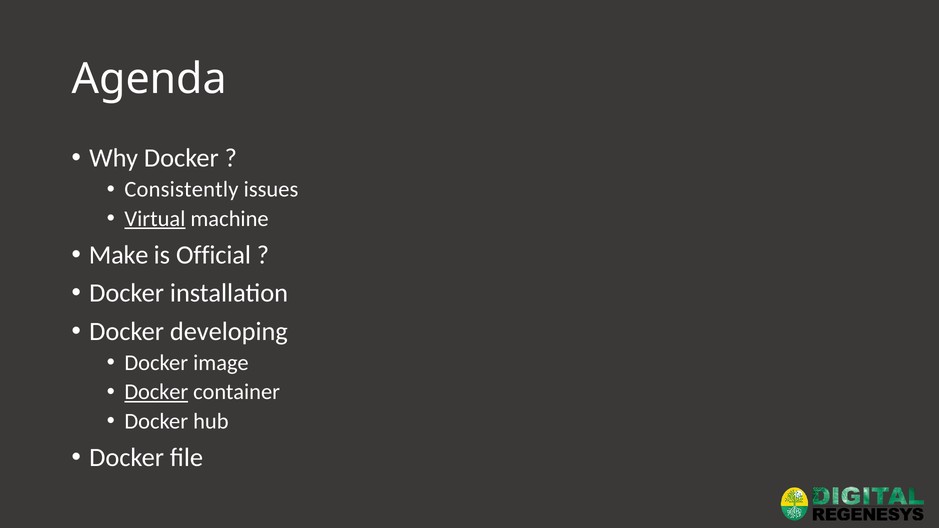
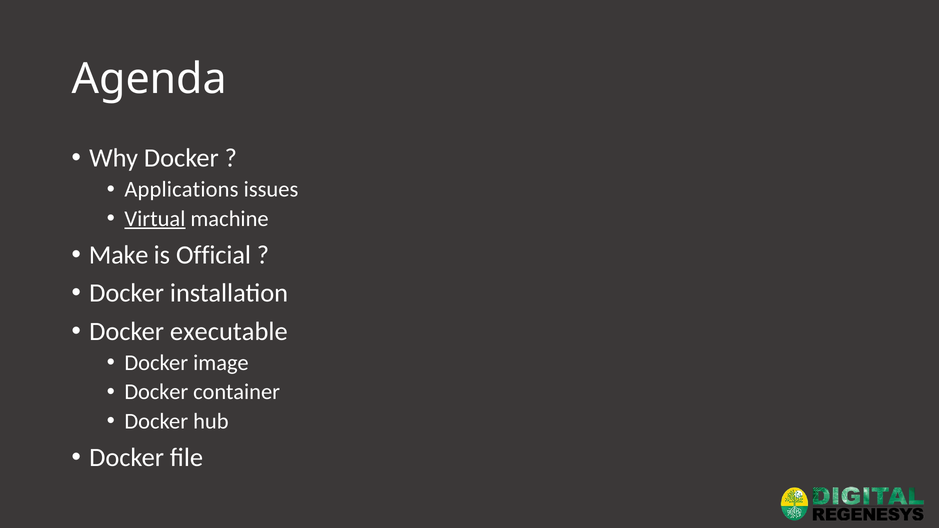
Consistently: Consistently -> Applications (181, 190)
developing: developing -> executable (229, 332)
Docker underline: present -> none (156, 392)
